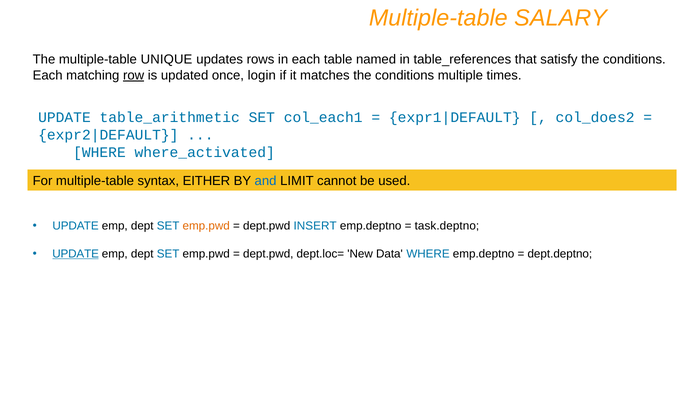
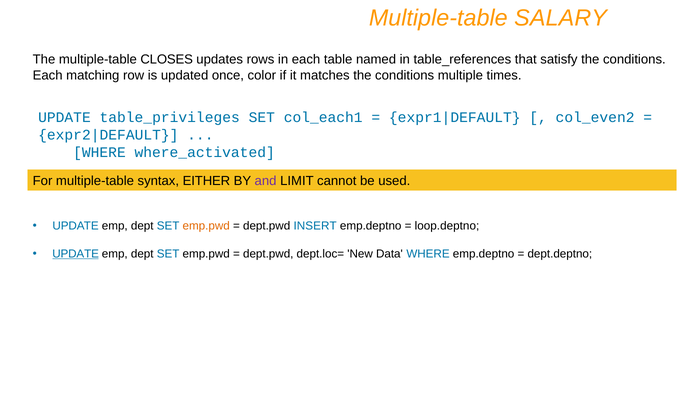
UNIQUE: UNIQUE -> CLOSES (167, 59)
row underline: present -> none (134, 75)
login: login -> color (262, 75)
table_arithmetic: table_arithmetic -> table_privileges (170, 117)
col_does2: col_does2 -> col_even2 (595, 117)
and colour: blue -> purple (266, 181)
task.deptno: task.deptno -> loop.deptno (447, 226)
